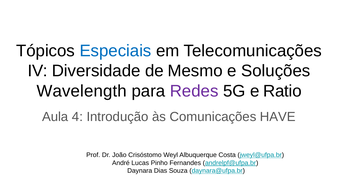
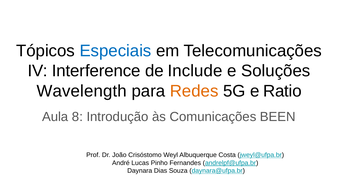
Diversidade: Diversidade -> Interference (96, 71)
Mesmo: Mesmo -> Include (195, 71)
Redes colour: purple -> orange (194, 91)
4: 4 -> 8 (77, 117)
HAVE: HAVE -> BEEN (278, 117)
